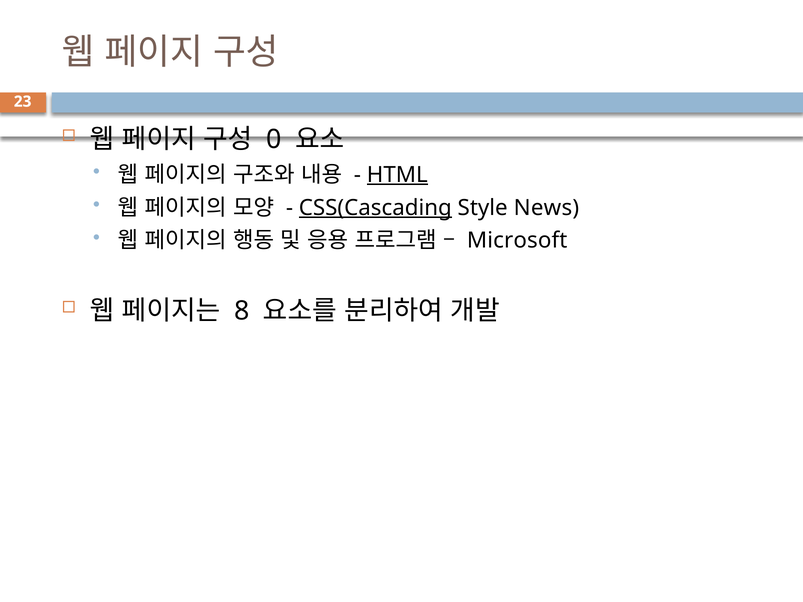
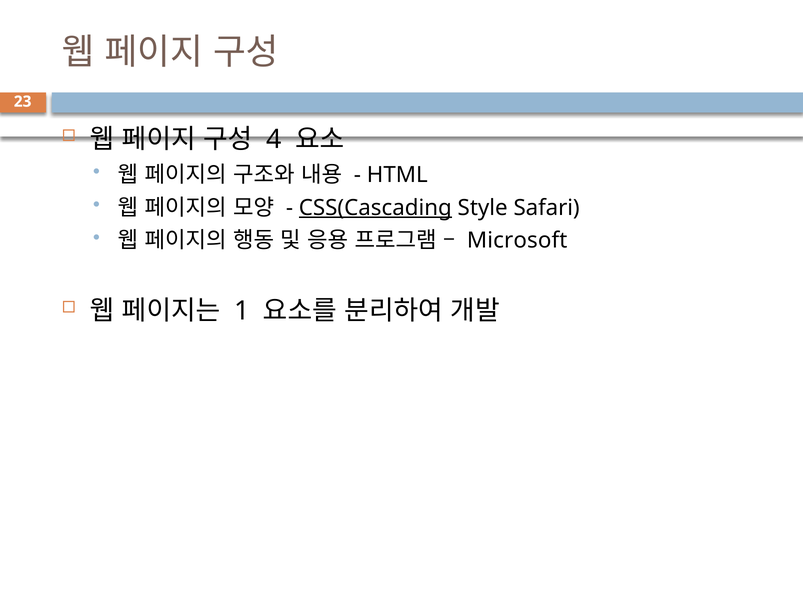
0: 0 -> 4 (274, 140)
HTML underline: present -> none (397, 175)
News: News -> Safari (547, 208)
8: 8 -> 1 (242, 311)
